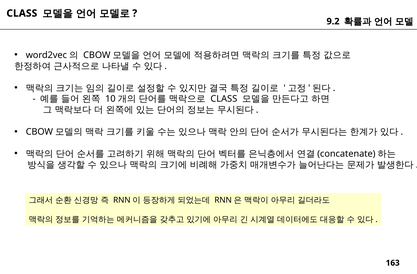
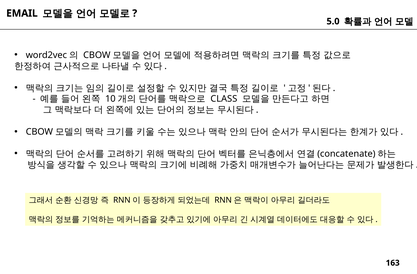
CLASS: CLASS -> EMAIL (22, 13)
9.2: 9.2 -> 5.0 (333, 21)
